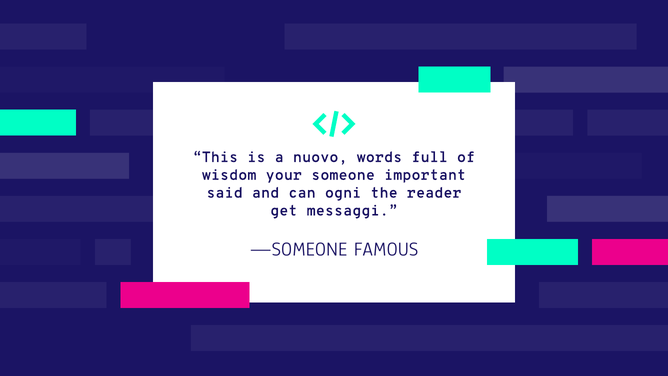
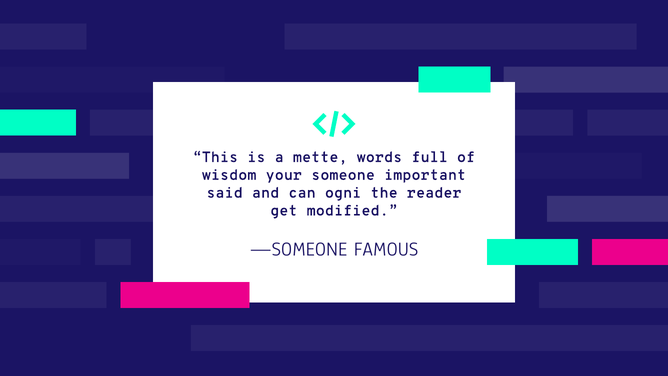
nuovo: nuovo -> mette (320, 157)
messaggi: messaggi -> modified (352, 210)
